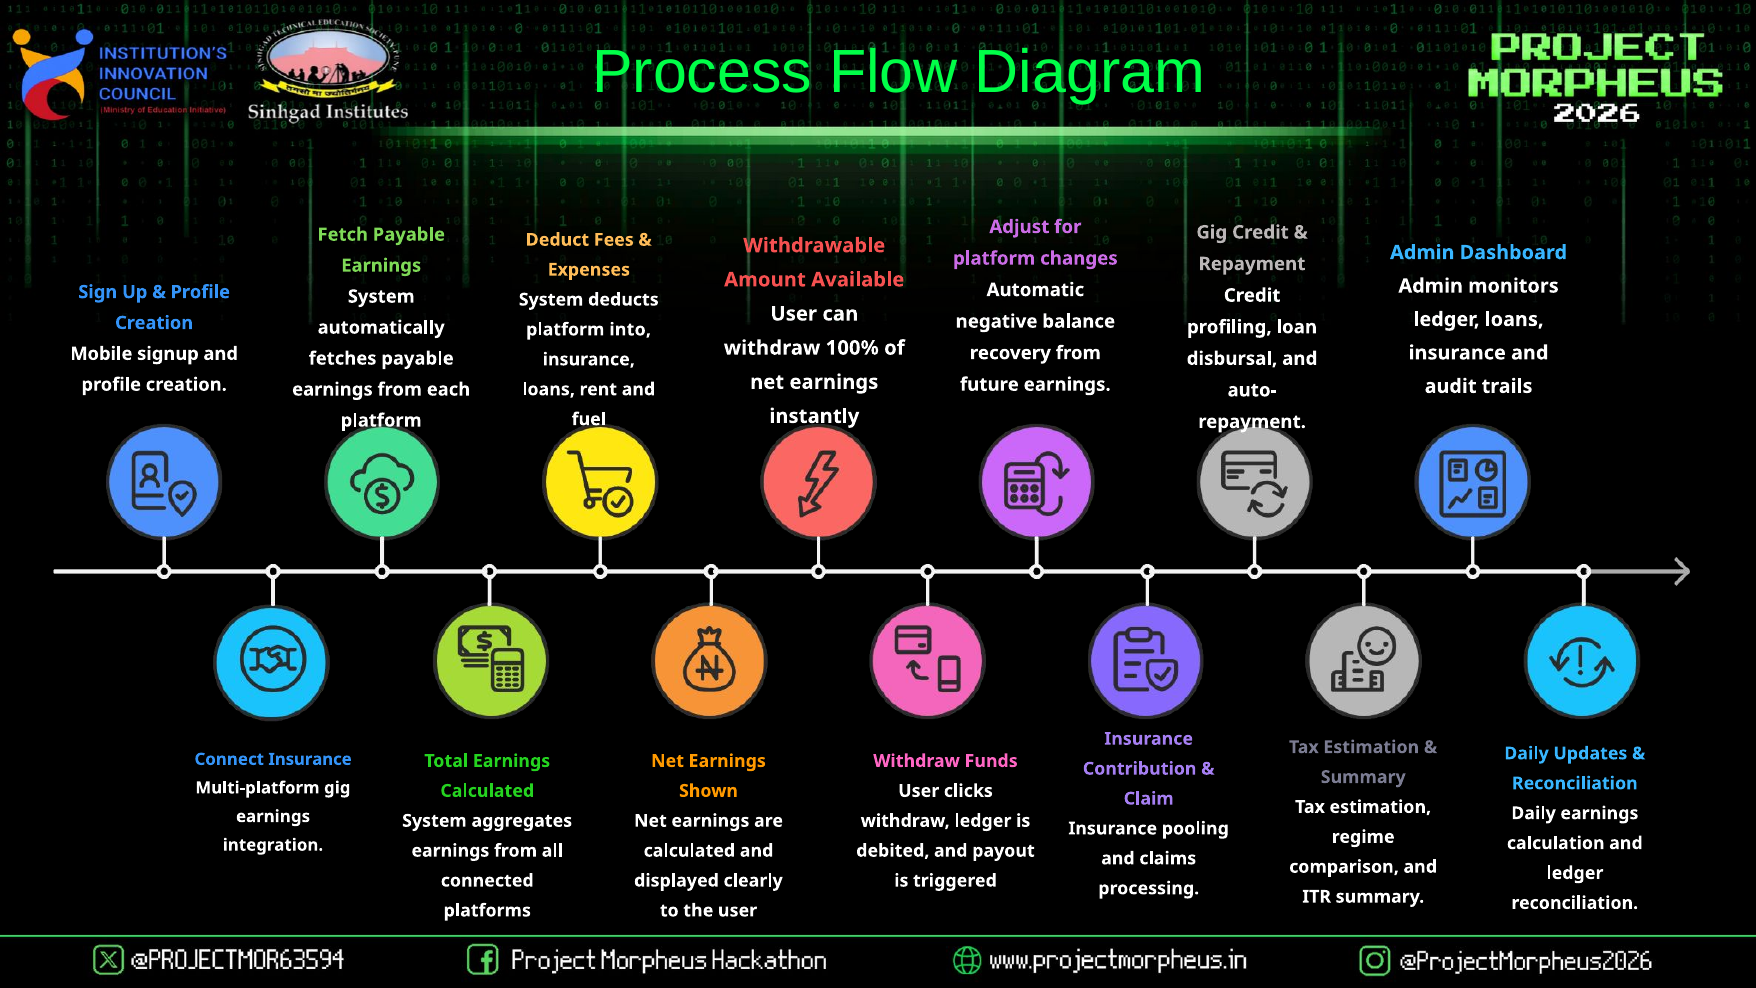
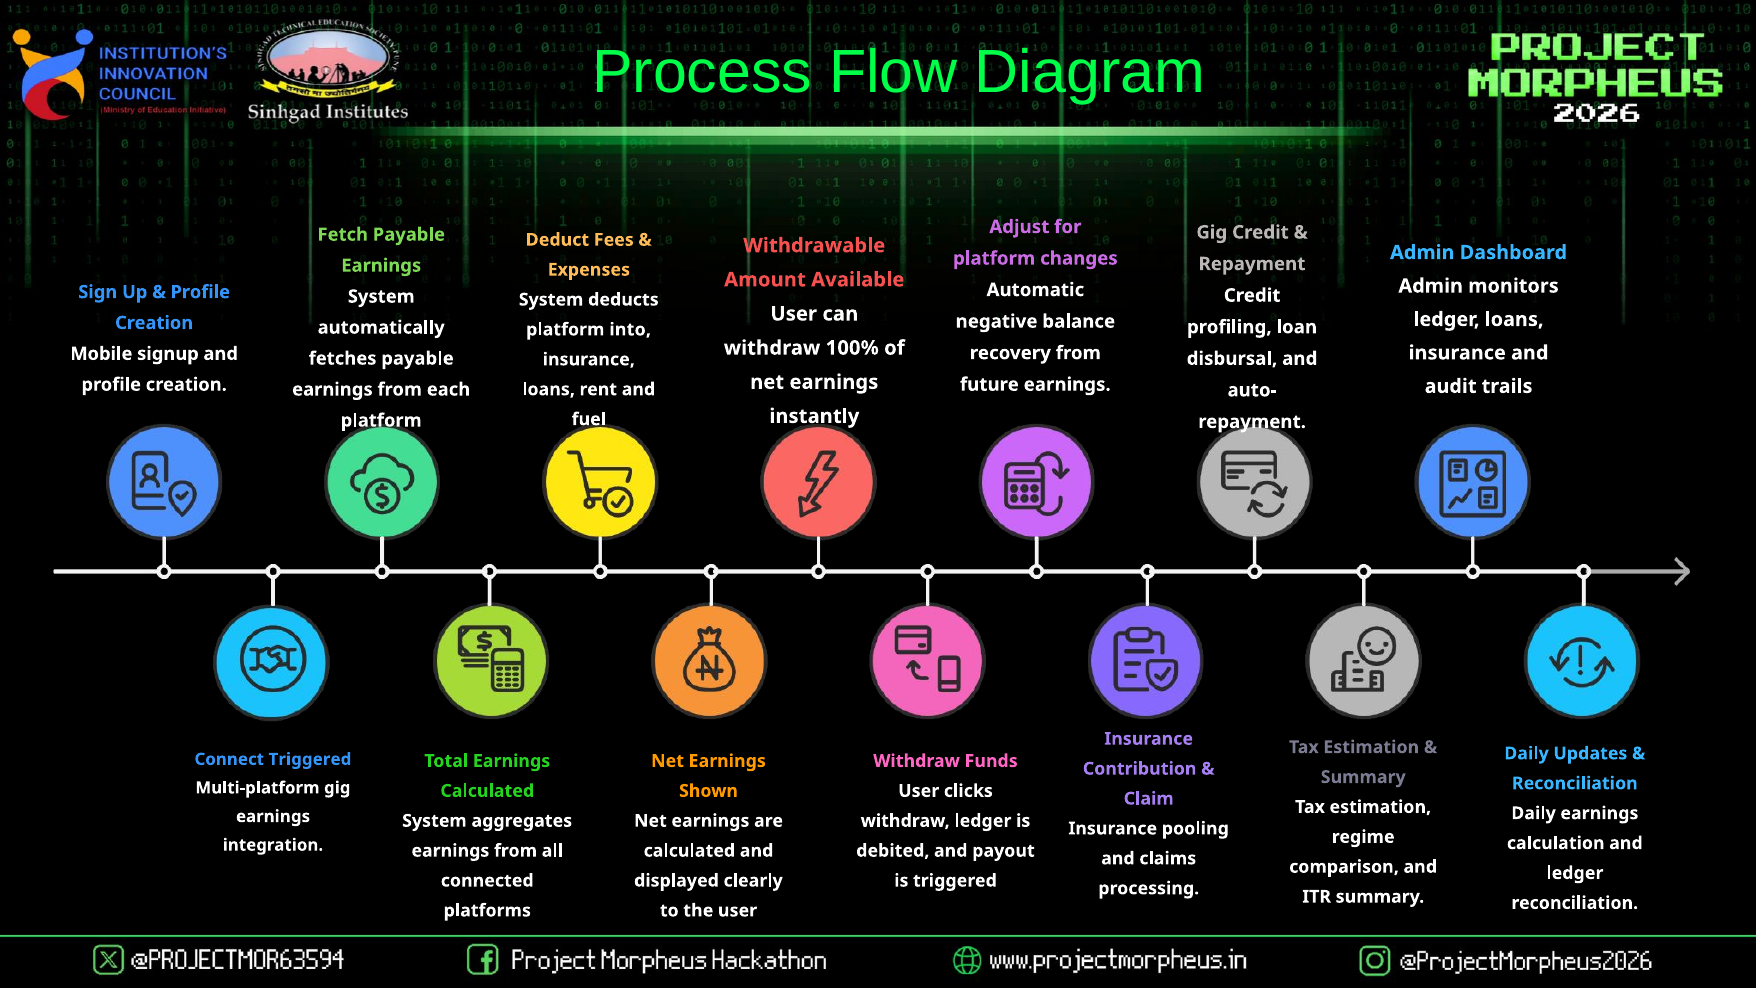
Connect Insurance: Insurance -> Triggered (310, 759)
